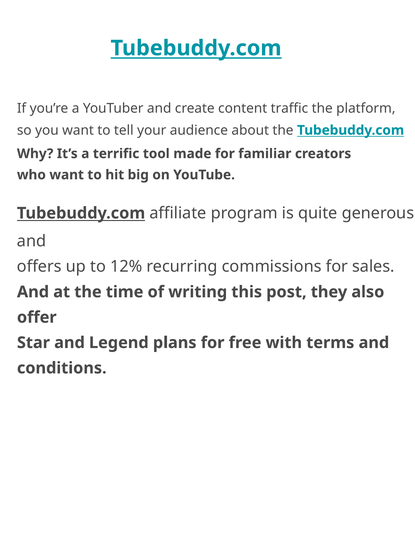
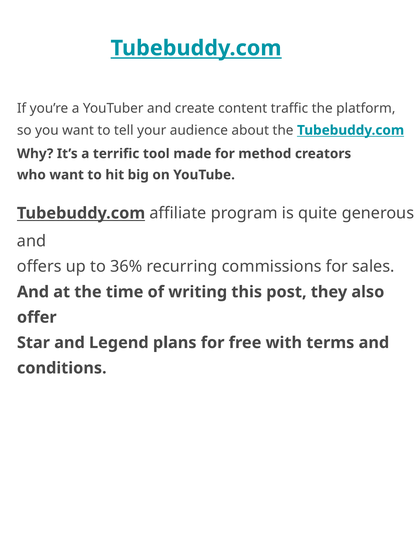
familiar: familiar -> method (265, 154)
12%: 12% -> 36% (126, 267)
